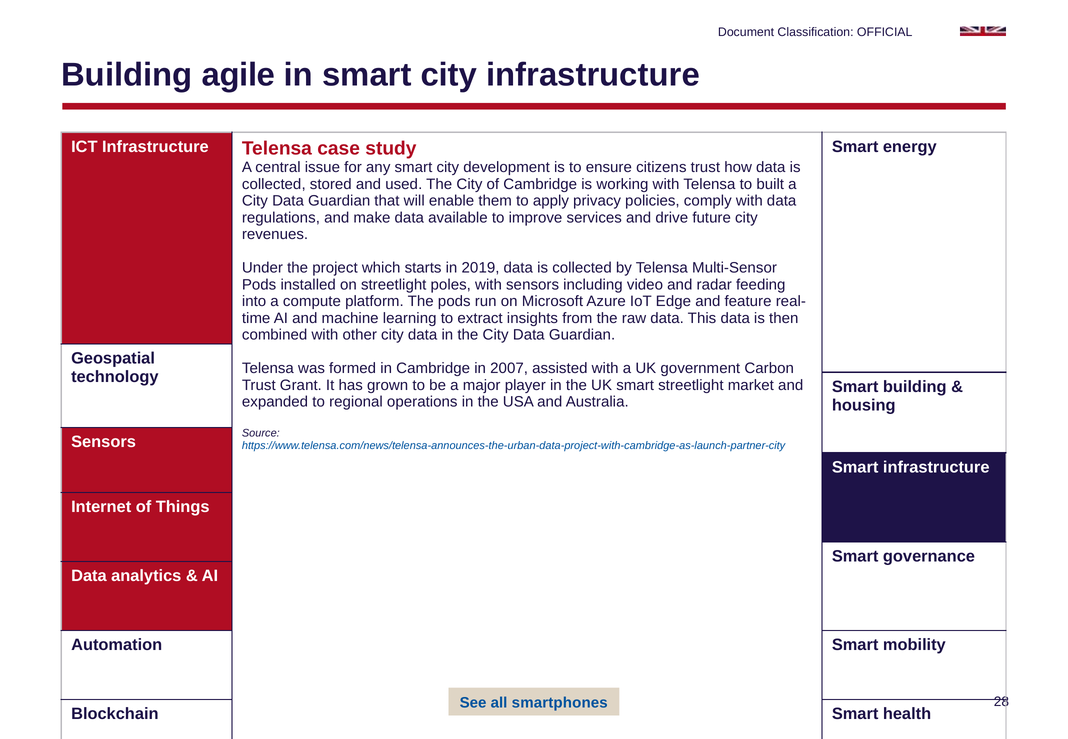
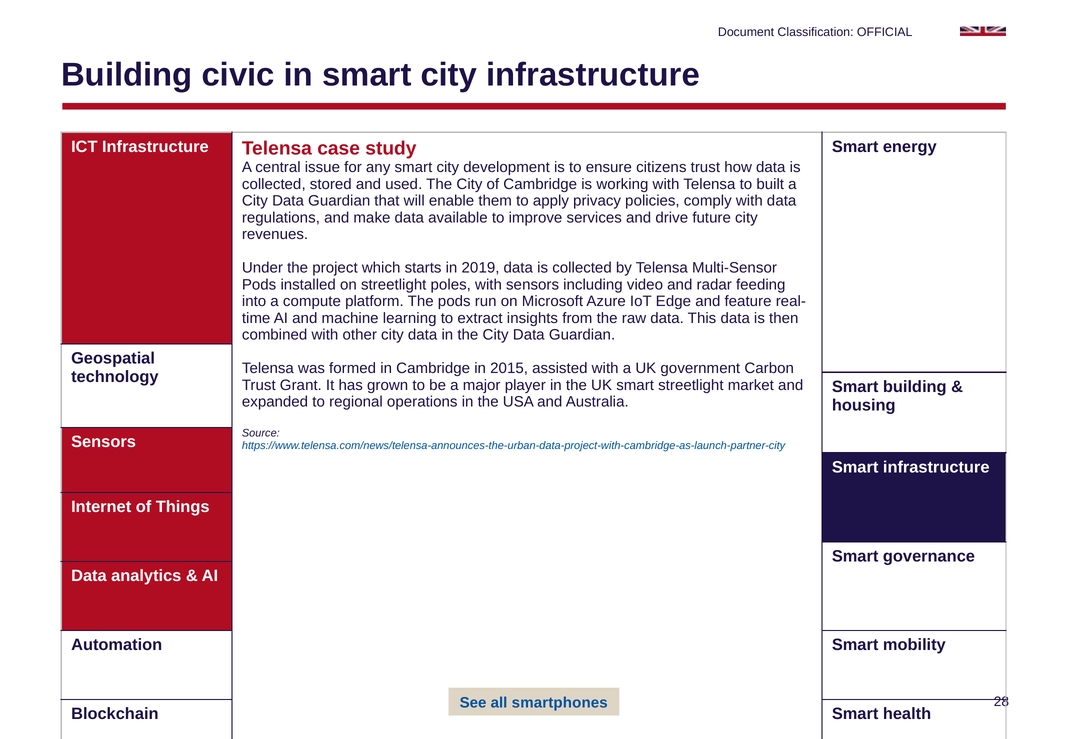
agile: agile -> civic (238, 75)
2007: 2007 -> 2015 (509, 369)
